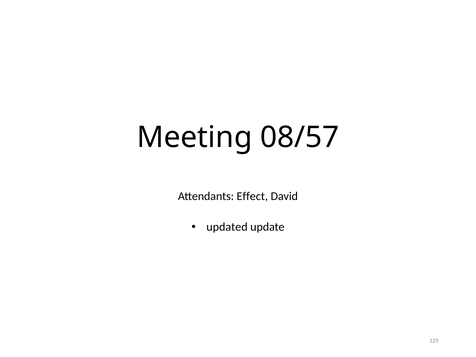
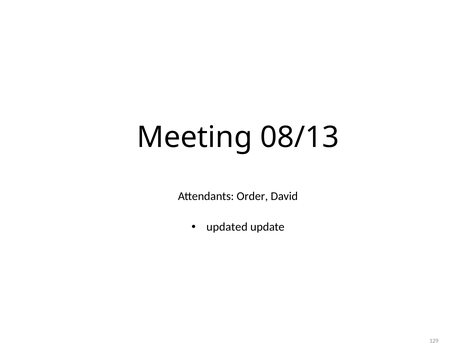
08/57: 08/57 -> 08/13 (300, 137)
Effect: Effect -> Order (252, 196)
